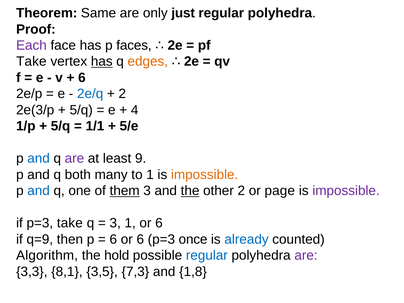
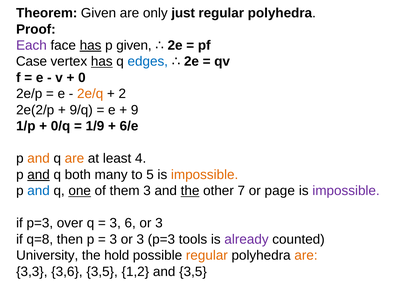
Theorem Same: Same -> Given (98, 13)
has underline: none -> present (91, 45)
p faces: faces -> given (134, 45)
Take: Take -> Case (31, 62)
edges colour: orange -> blue (148, 62)
6: 6 -> 0 (82, 78)
2e/q colour: blue -> orange (90, 94)
2e(3/p: 2e(3/p -> 2e(2/p (35, 110)
5/q: 5/q -> 9/q (81, 110)
4: 4 -> 9 (135, 110)
5/q: 5/q -> 0/q (61, 126)
1/1: 1/1 -> 1/9 (95, 126)
5/e: 5/e -> 6/e (129, 126)
and colour: blue -> orange (39, 159)
are colour: purple -> orange (74, 159)
9: 9 -> 4 (141, 159)
and underline: none -> present (39, 175)
to 1: 1 -> 5 (150, 175)
one underline: none -> present (80, 191)
them underline: present -> none (125, 191)
other 2: 2 -> 7 (241, 191)
p=3 take: take -> over (70, 223)
3 1: 1 -> 6 (130, 223)
6: 6 -> 3 (159, 223)
q=9: q=9 -> q=8 (40, 239)
6: 6 -> 3 (113, 239)
6: 6 -> 3 (140, 239)
once: once -> tools (193, 239)
already colour: blue -> purple (246, 239)
Algorithm: Algorithm -> University (47, 255)
regular colour: blue -> orange (207, 255)
are colour: purple -> orange (306, 255)
8,1: 8,1 -> 3,6 (67, 272)
7,3: 7,3 -> 1,2 (135, 272)
and 1,8: 1,8 -> 3,5 (193, 272)
